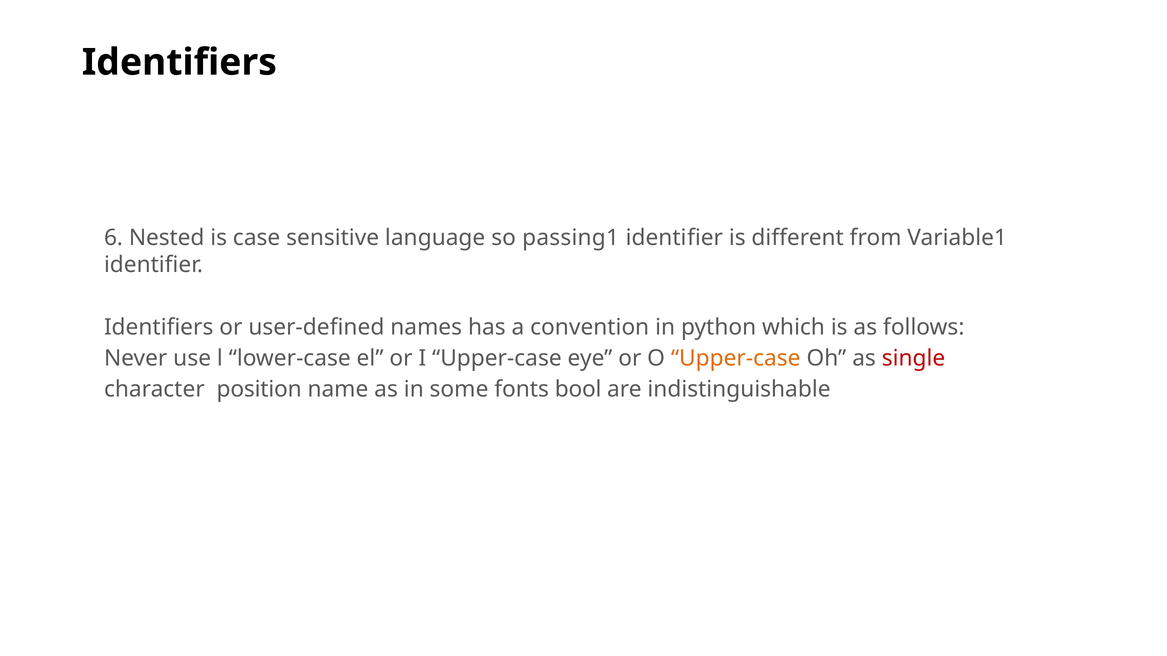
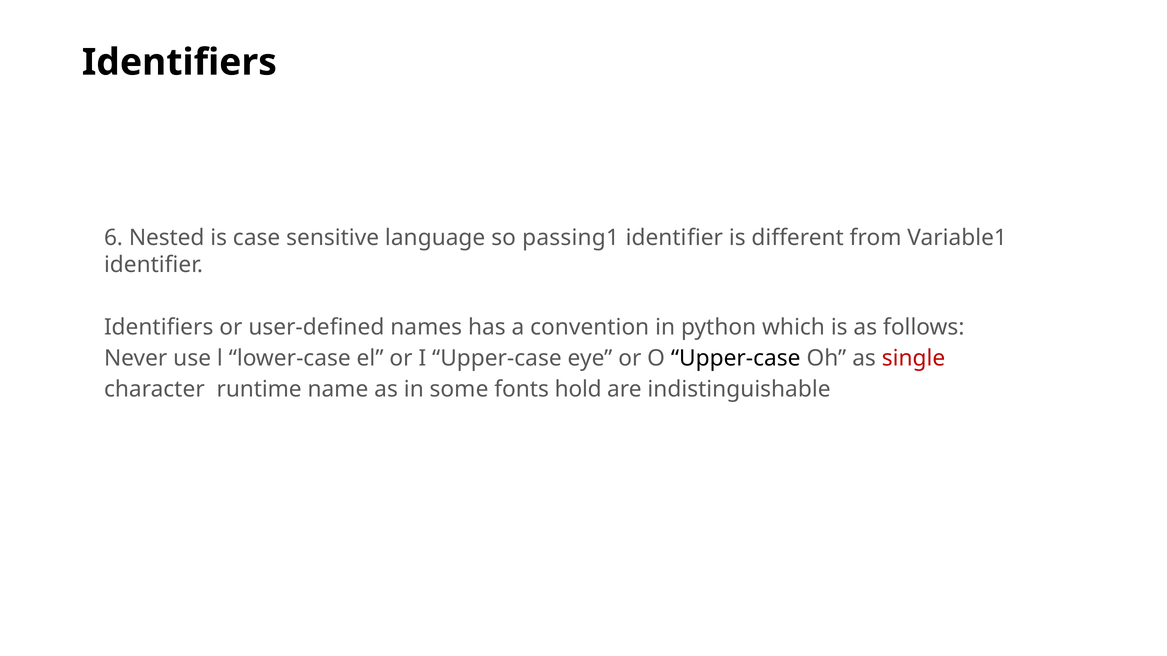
Upper-case colour: orange -> black (736, 358)
position: position -> runtime (259, 389)
bool: bool -> hold (578, 389)
